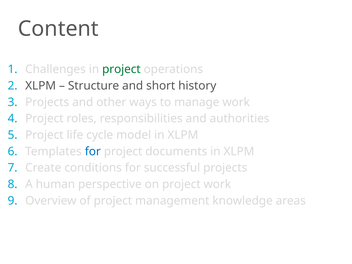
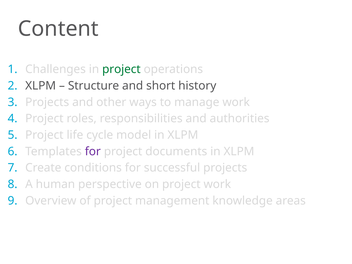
for colour: blue -> purple (93, 151)
